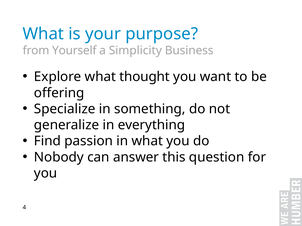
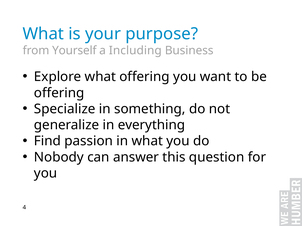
Simplicity: Simplicity -> Including (135, 51)
what thought: thought -> offering (145, 77)
